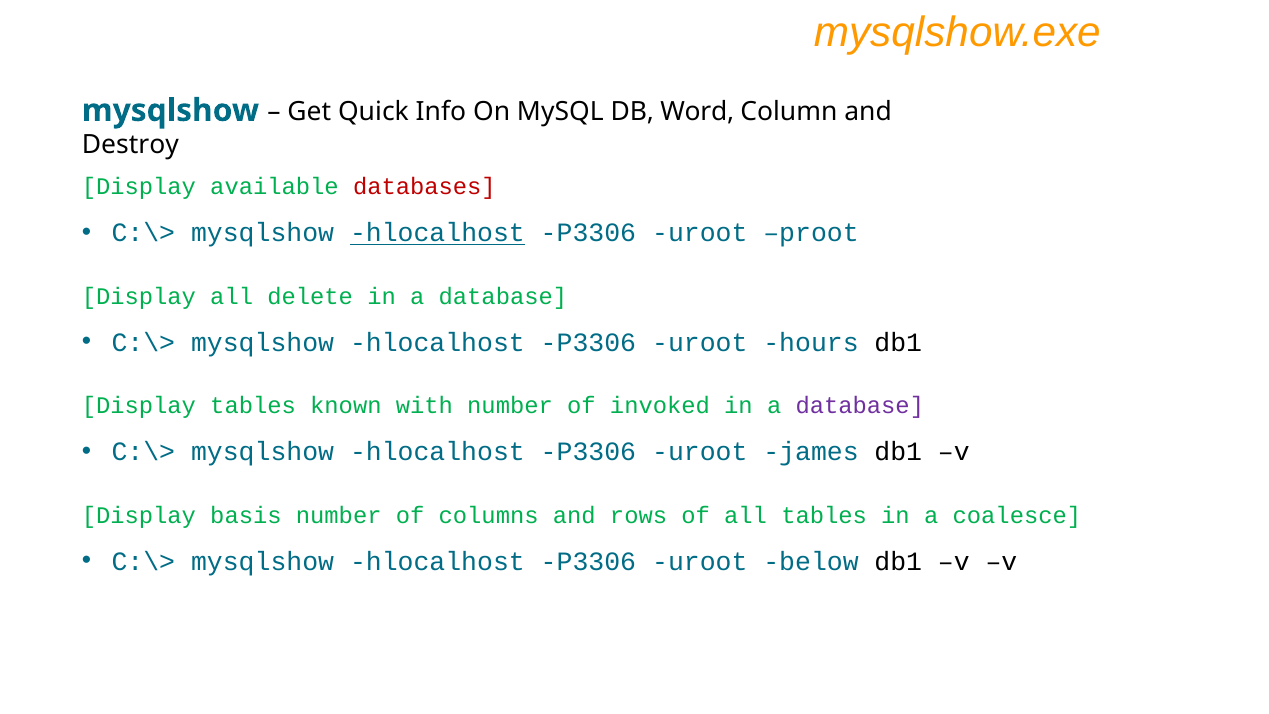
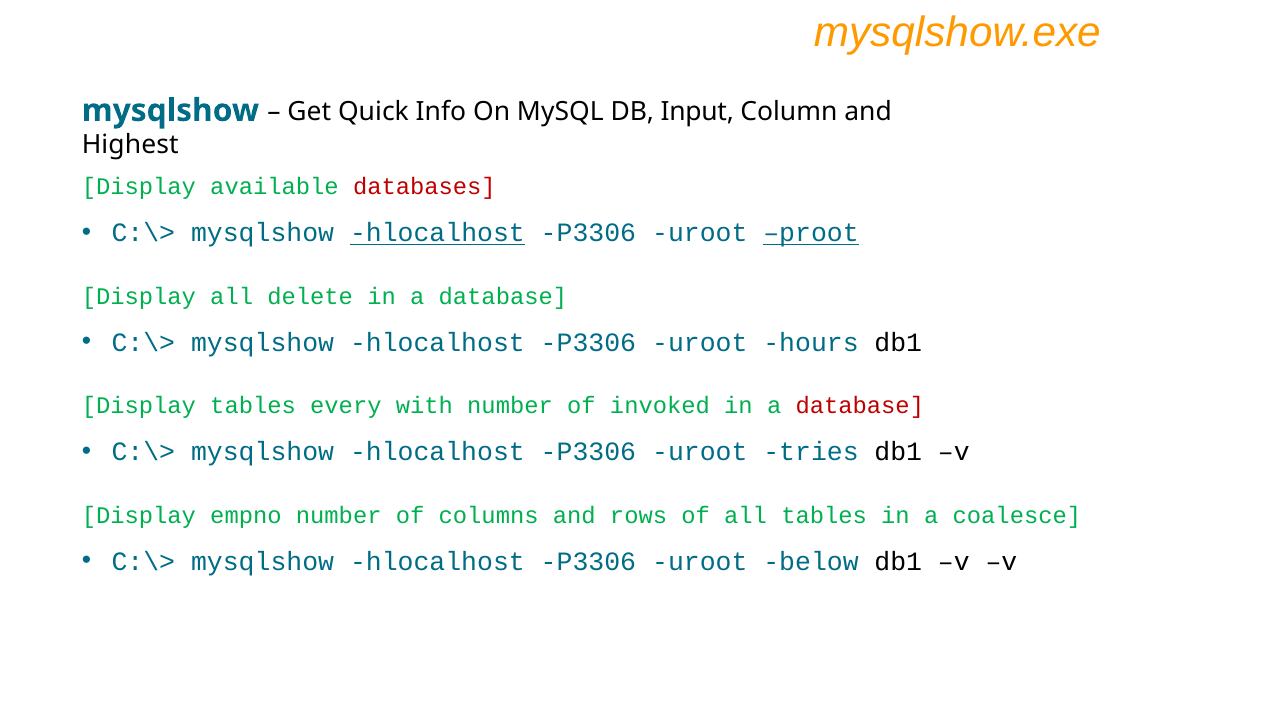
Word: Word -> Input (697, 112)
Destroy: Destroy -> Highest (130, 145)
proot underline: none -> present (811, 233)
known: known -> every (346, 406)
database colour: purple -> red (860, 406)
james: james -> tries (811, 452)
basis: basis -> empno (246, 515)
